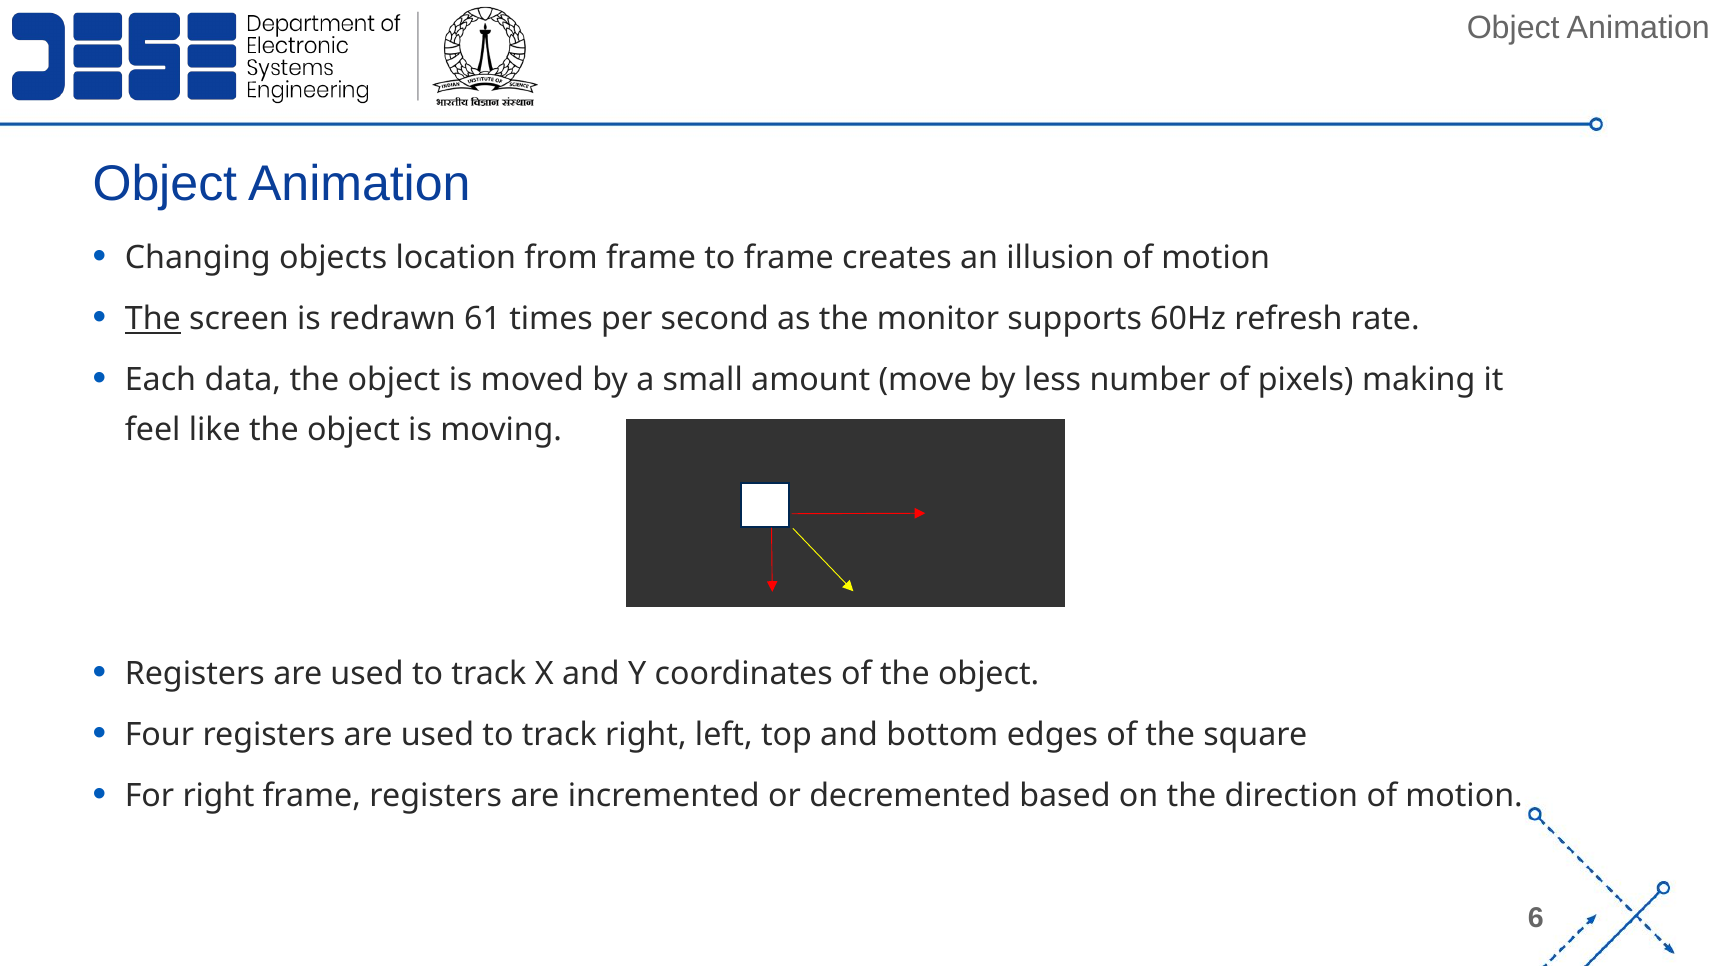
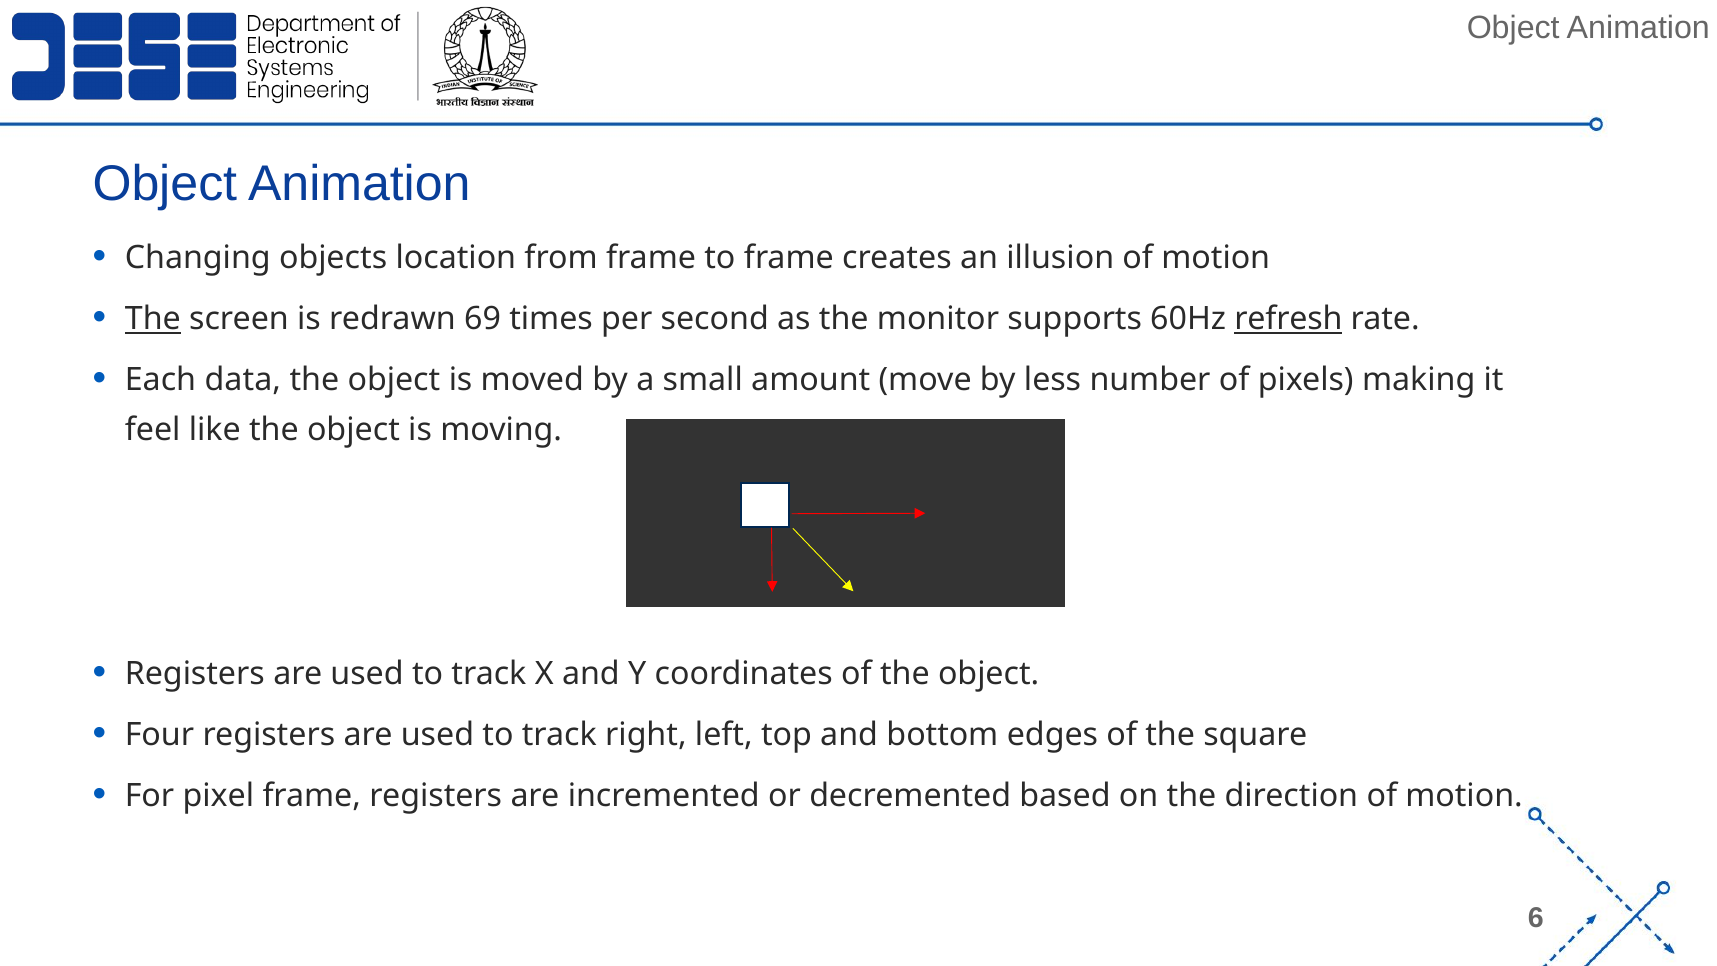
61: 61 -> 69 (483, 319)
refresh underline: none -> present (1288, 319)
For right: right -> pixel (218, 795)
